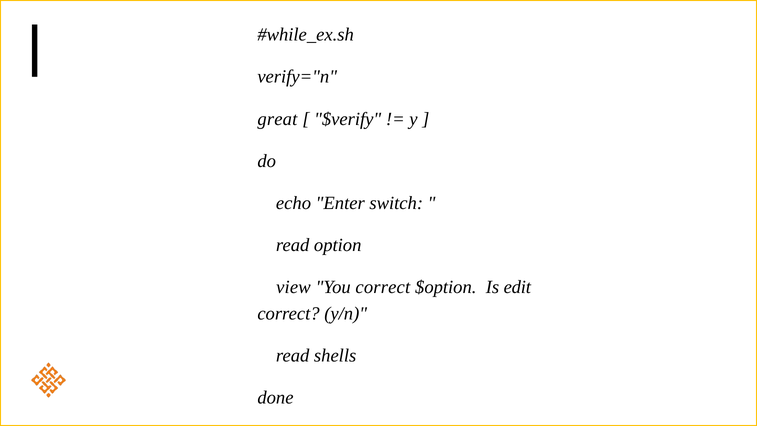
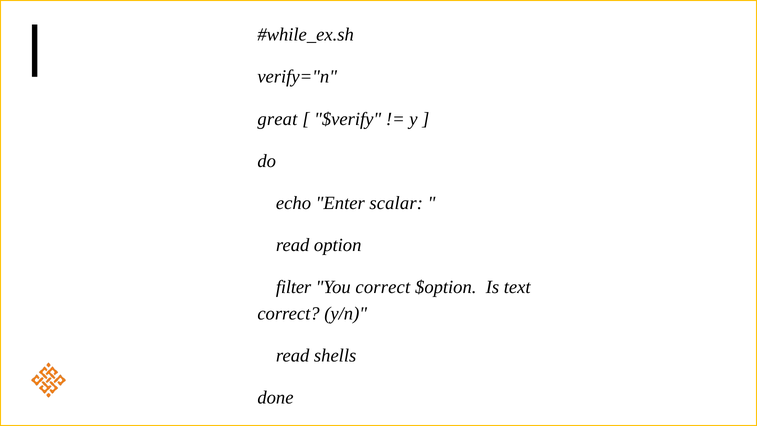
switch: switch -> scalar (396, 203)
view: view -> filter (294, 287)
edit: edit -> text (517, 287)
